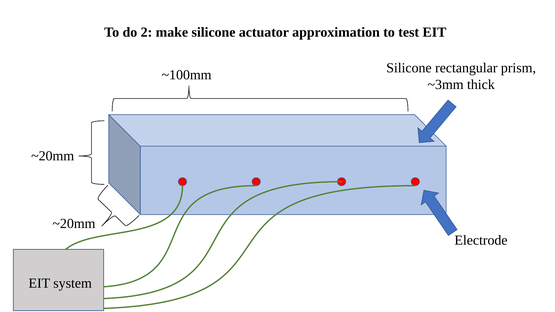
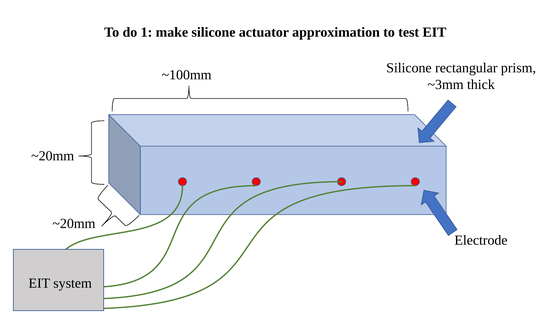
2: 2 -> 1 (146, 32)
